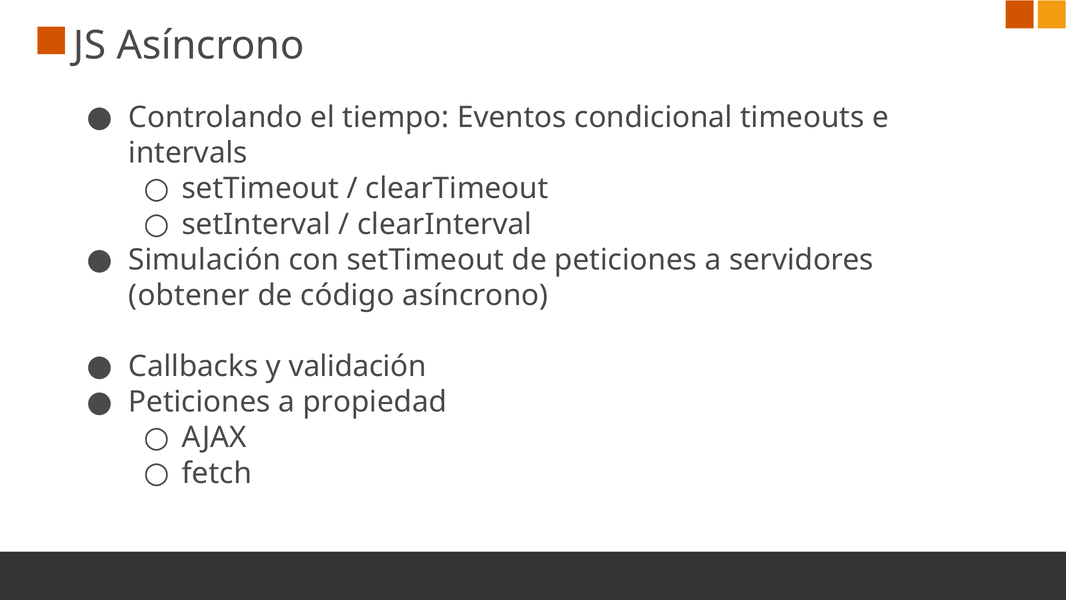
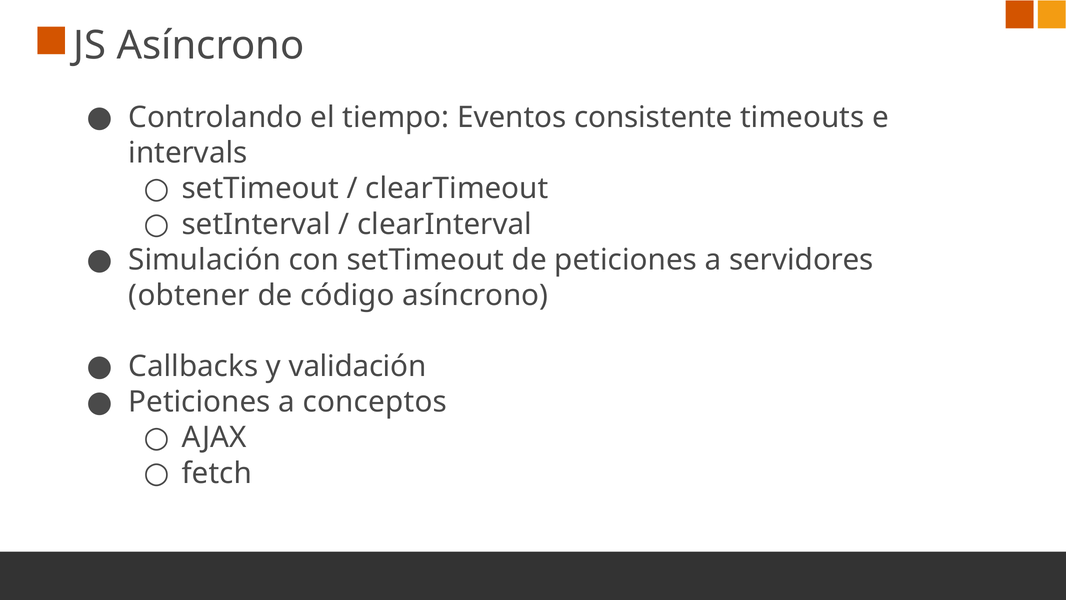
condicional: condicional -> consistente (653, 117)
propiedad: propiedad -> conceptos (375, 402)
